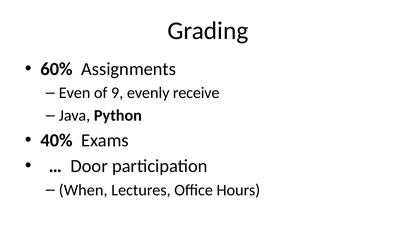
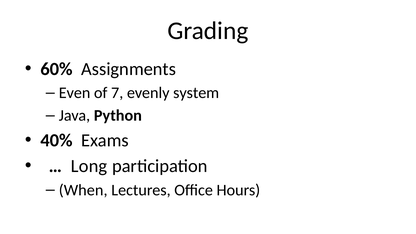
9: 9 -> 7 (117, 93)
receive: receive -> system (196, 93)
Door: Door -> Long (89, 166)
